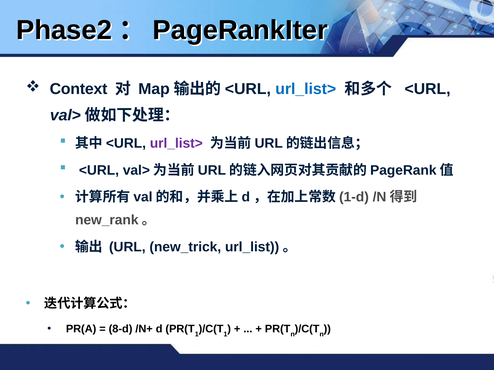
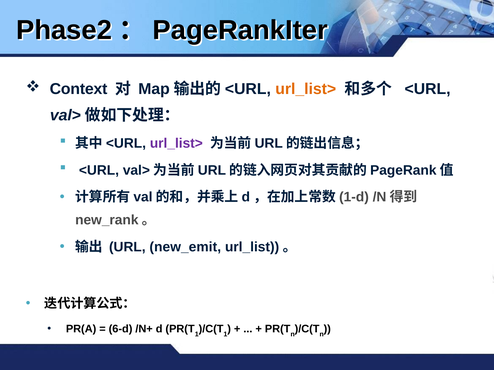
url_list> colour: blue -> orange (306, 89)
new_trick: new_trick -> new_emit (185, 247)
8-d: 8-d -> 6-d (121, 329)
